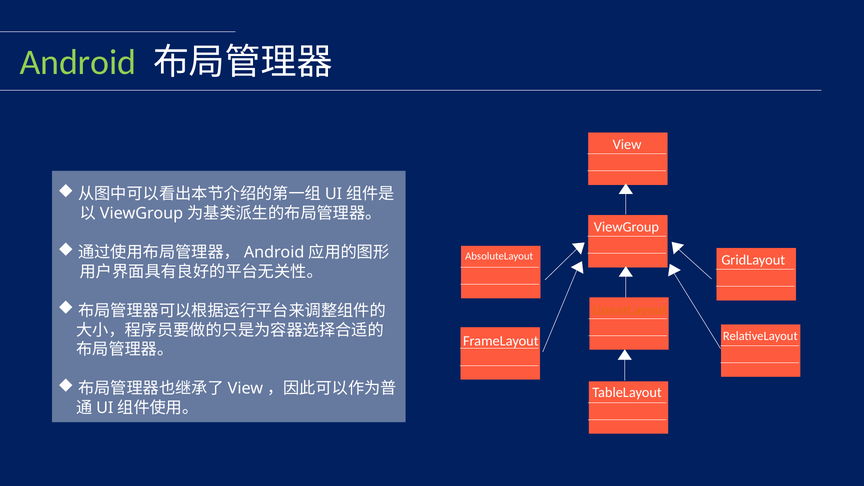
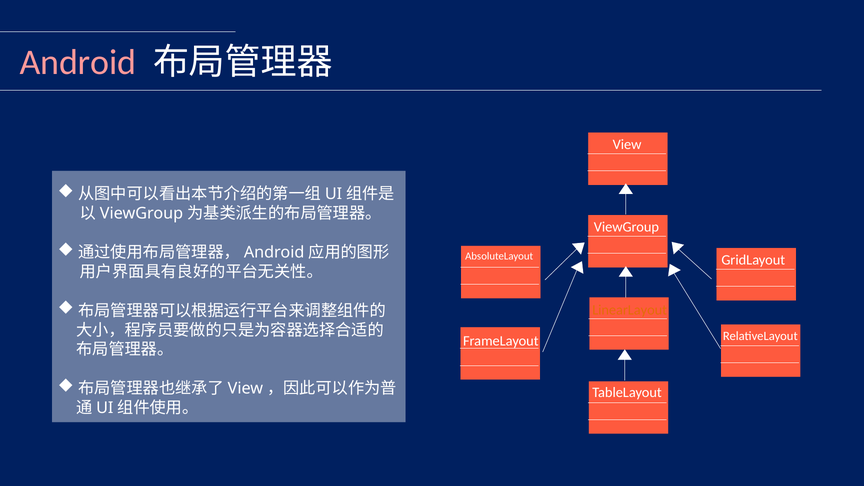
Android colour: light green -> pink (78, 62)
